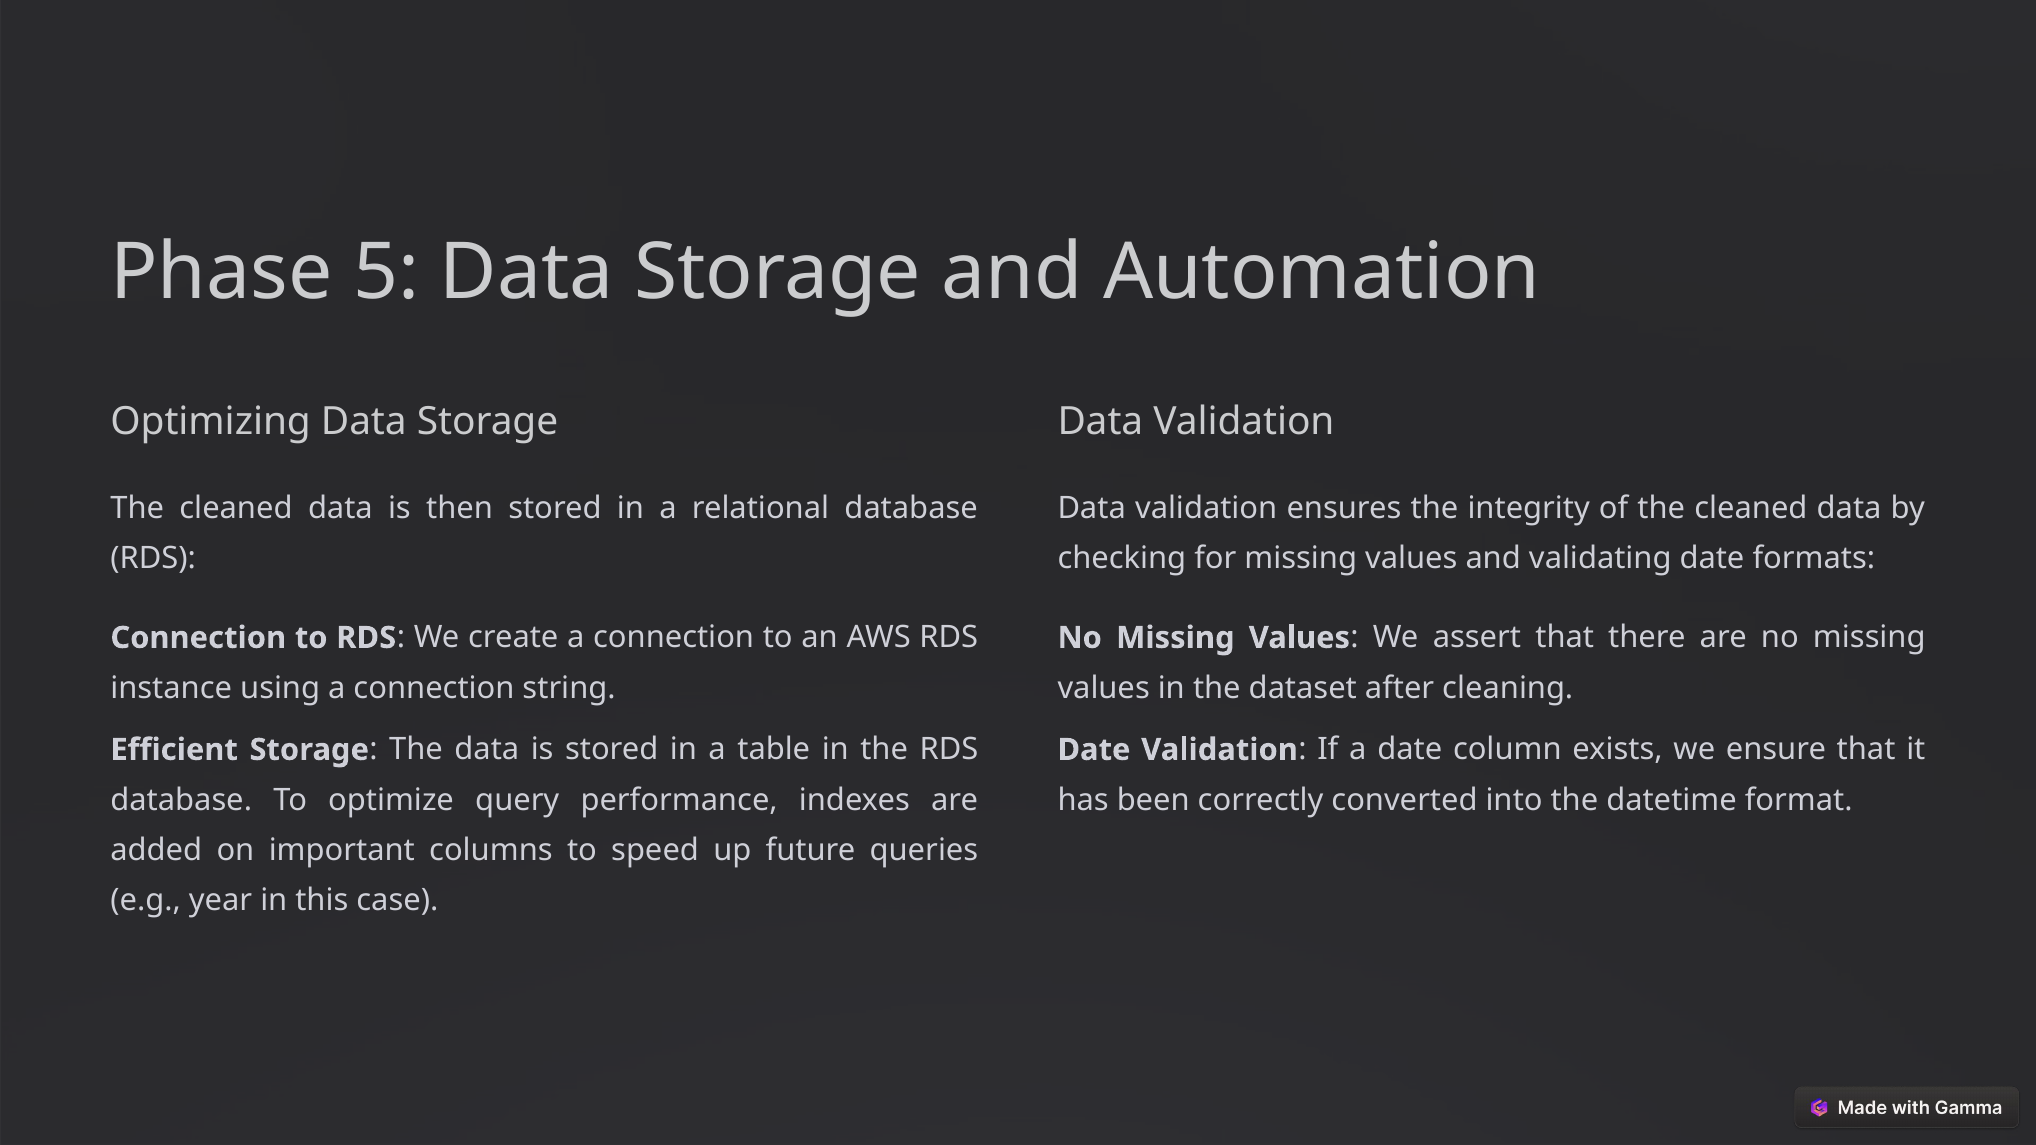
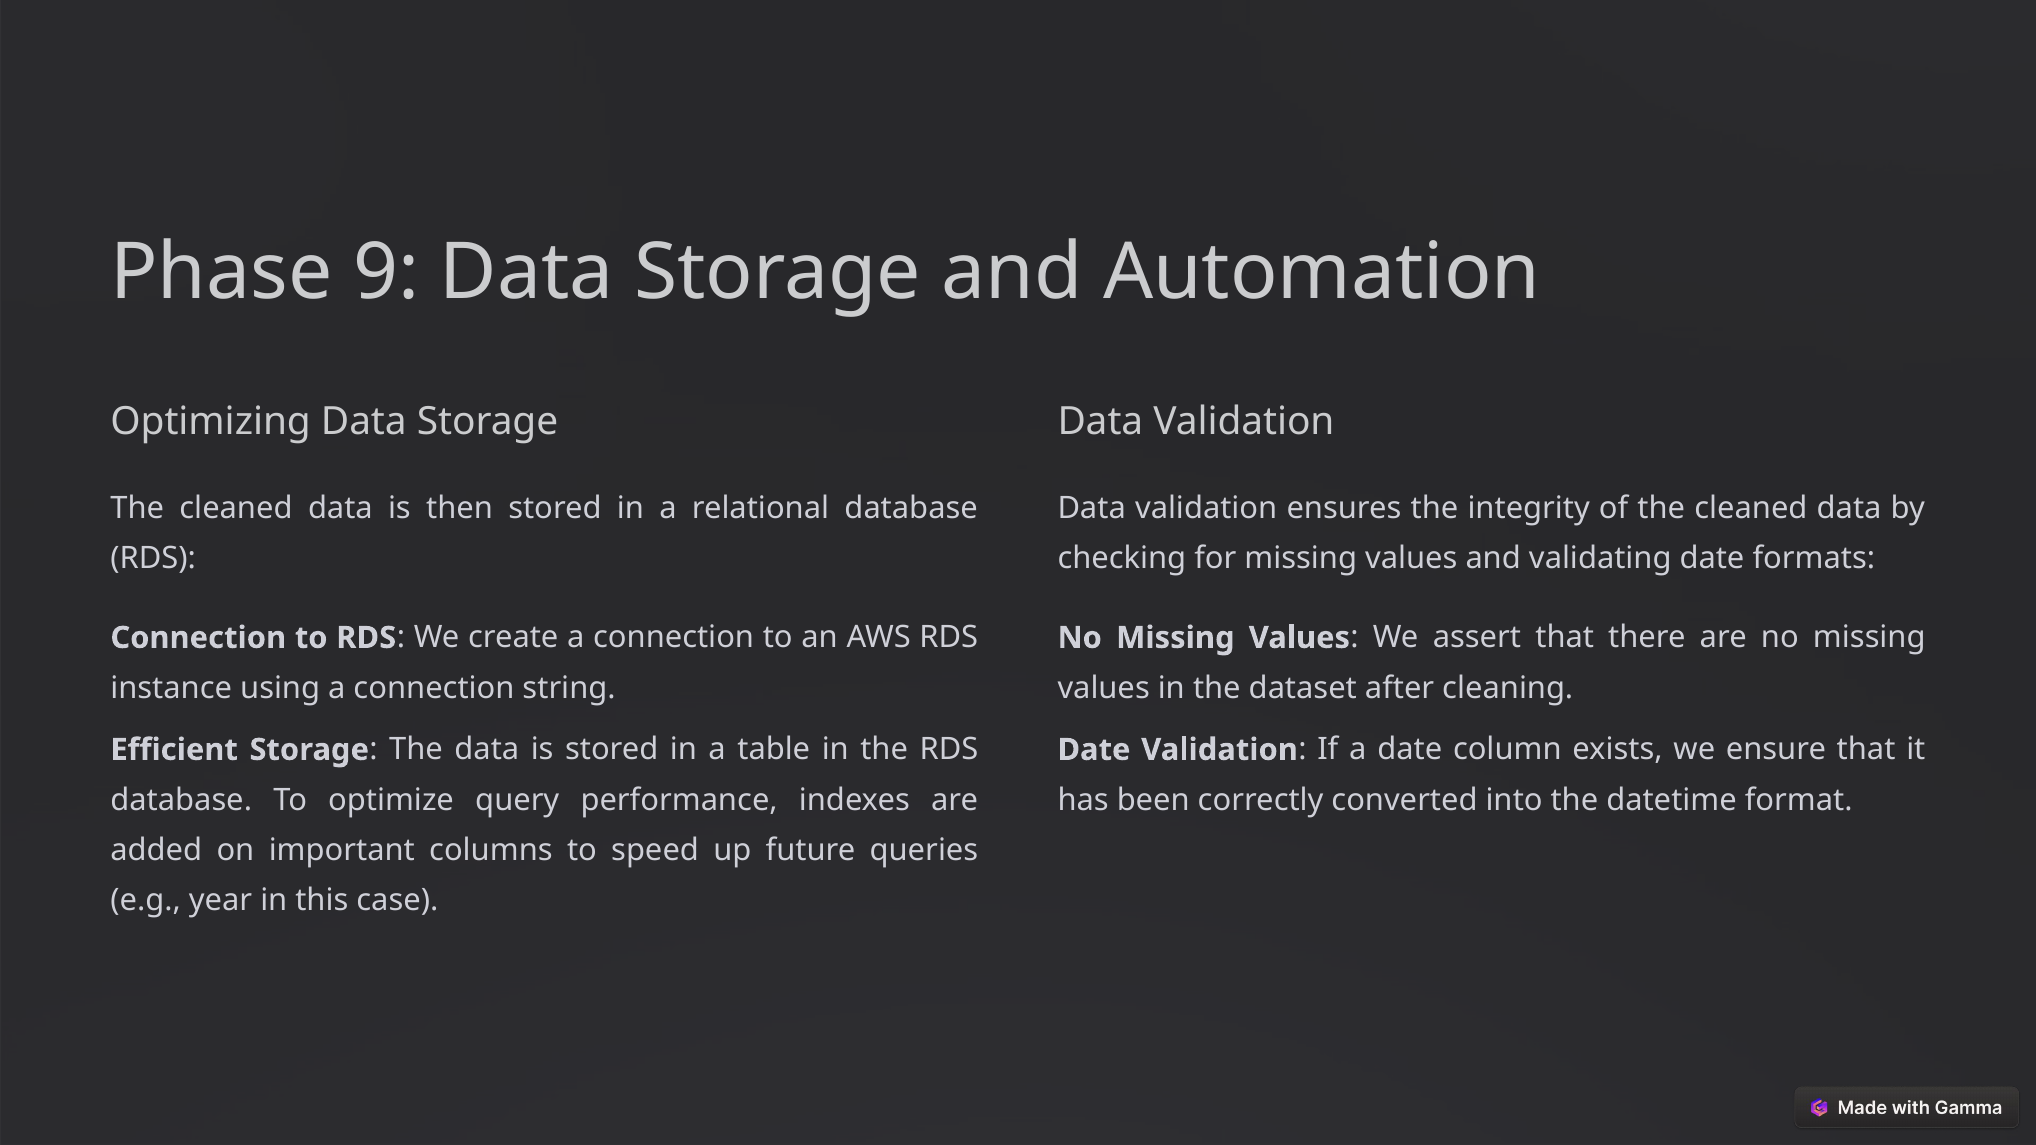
5: 5 -> 9 (386, 273)
